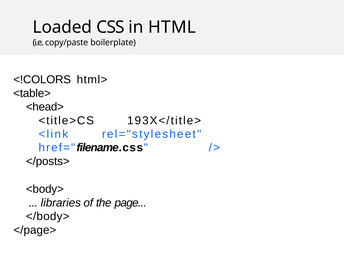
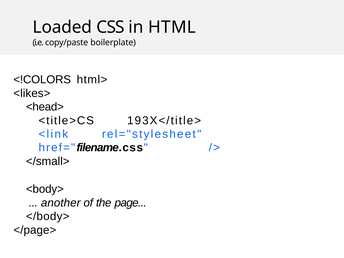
<table>: <table> -> <likes> (32, 93)
</posts>: </posts> -> </small> (48, 161)
libraries: libraries -> another (61, 203)
